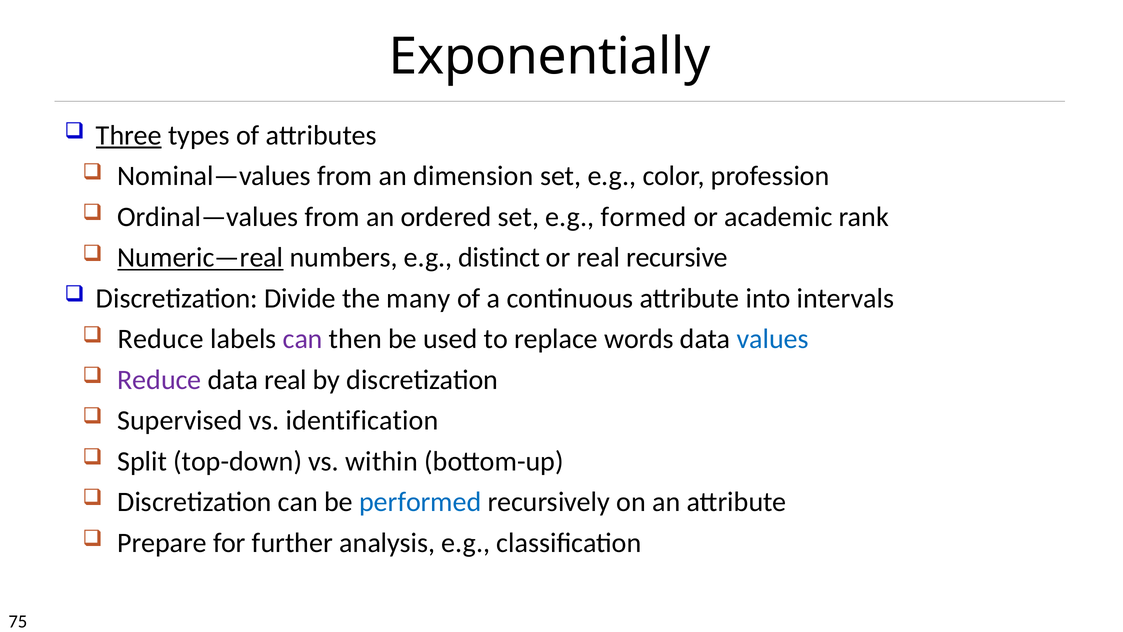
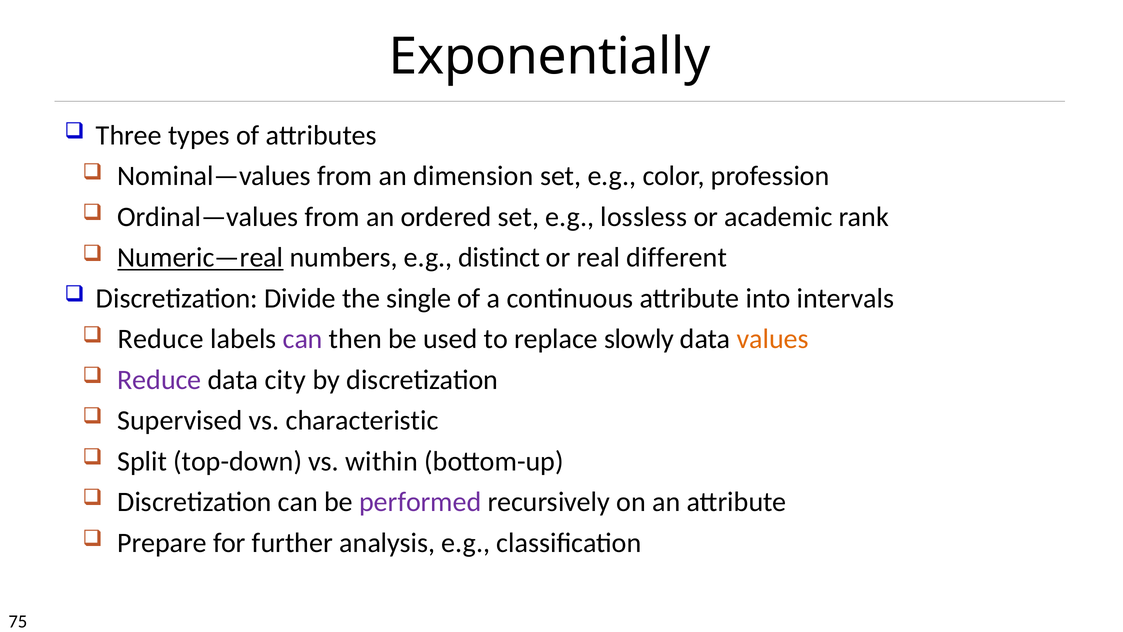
Three underline: present -> none (129, 135)
formed: formed -> lossless (644, 217)
recursive: recursive -> different (677, 257)
many: many -> single (419, 298)
words: words -> slowly (639, 339)
values colour: blue -> orange (773, 339)
data real: real -> city (285, 380)
identification: identification -> characteristic (362, 420)
performed colour: blue -> purple (420, 502)
